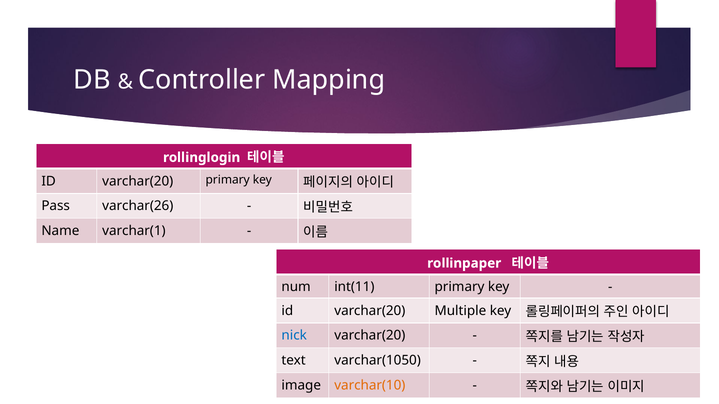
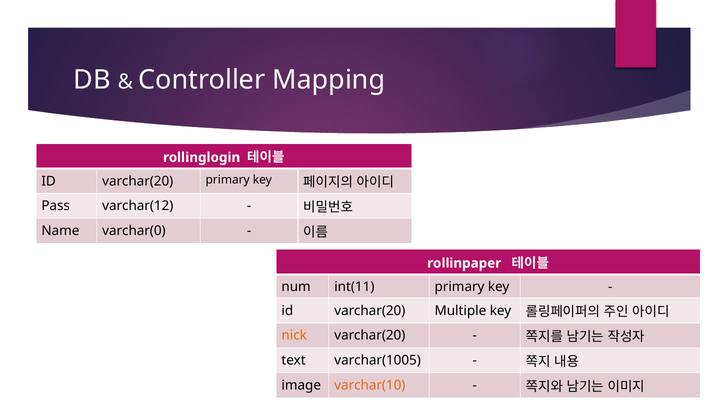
varchar(26: varchar(26 -> varchar(12 (138, 206)
varchar(1: varchar(1 -> varchar(0 (134, 231)
nick colour: blue -> orange (294, 336)
varchar(1050: varchar(1050 -> varchar(1005 (378, 361)
